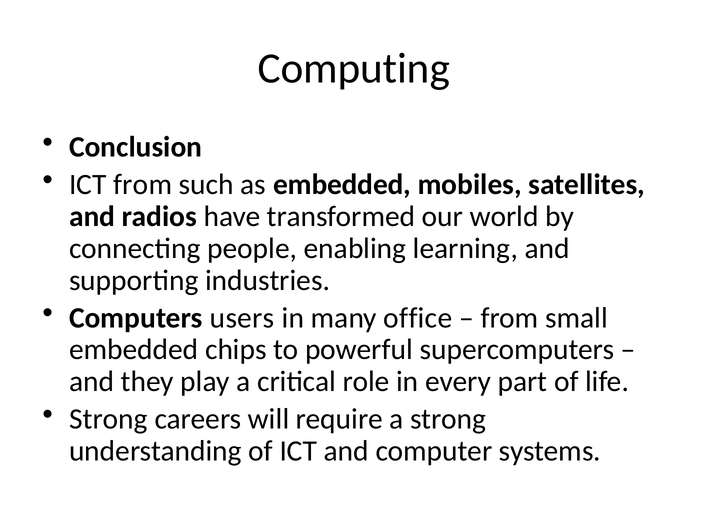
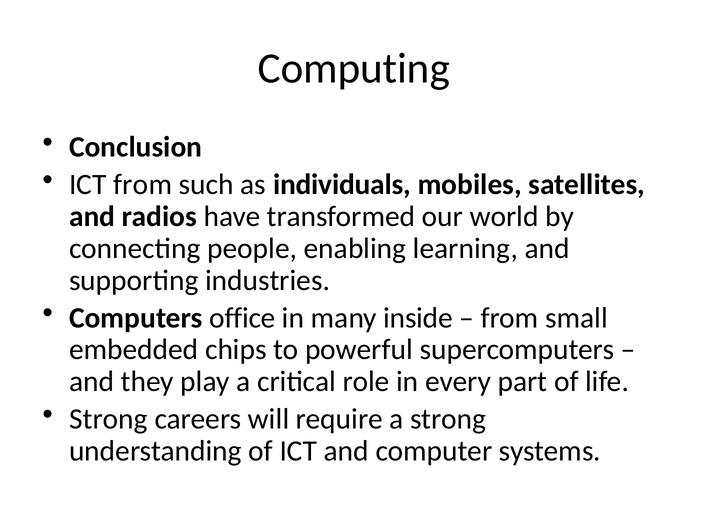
as embedded: embedded -> individuals (342, 185)
users: users -> office (242, 318)
office: office -> inside (418, 318)
